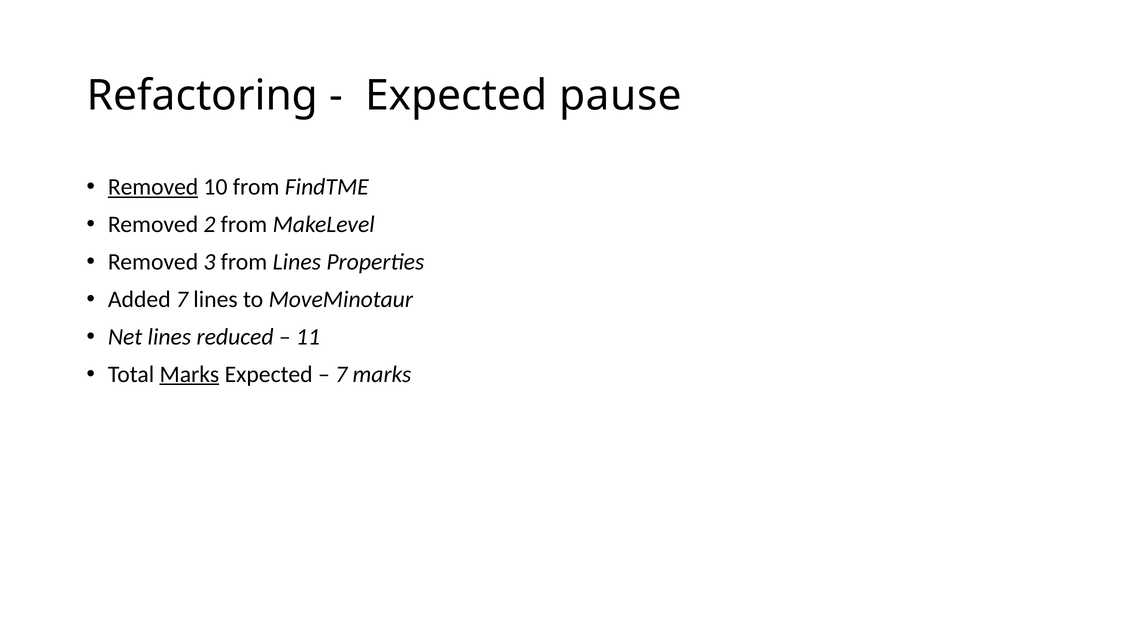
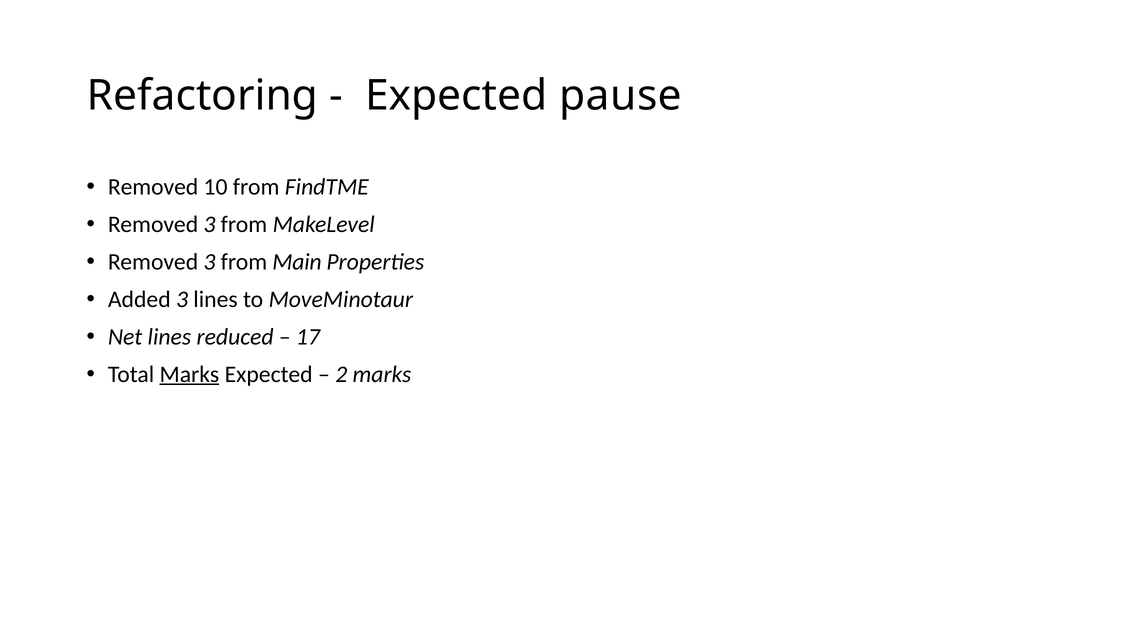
Removed underline: present -> none (153, 187)
2: 2 -> 3 (209, 224)
from Lines: Lines -> Main (297, 262)
Added 7: 7 -> 3 (182, 299)
11: 11 -> 17 (308, 337)
7: 7 -> 2 (341, 374)
